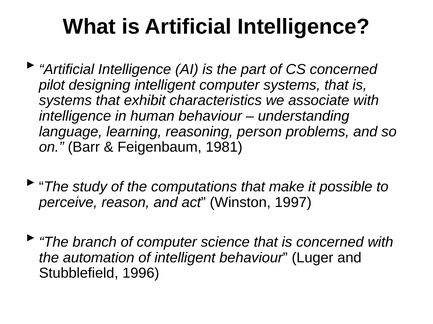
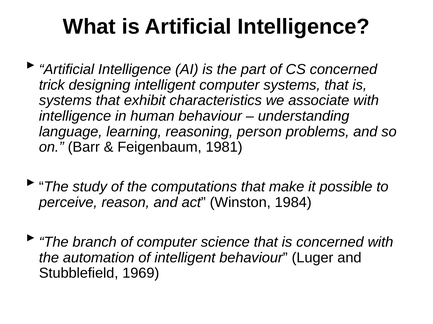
pilot: pilot -> trick (52, 85)
1997: 1997 -> 1984 (293, 203)
1996: 1996 -> 1969 (141, 274)
